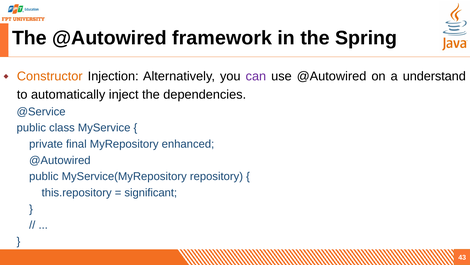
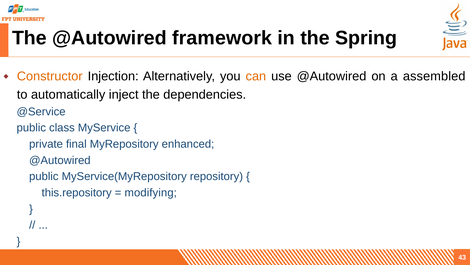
can colour: purple -> orange (256, 76)
understand: understand -> assembled (434, 76)
significant: significant -> modifying (151, 192)
